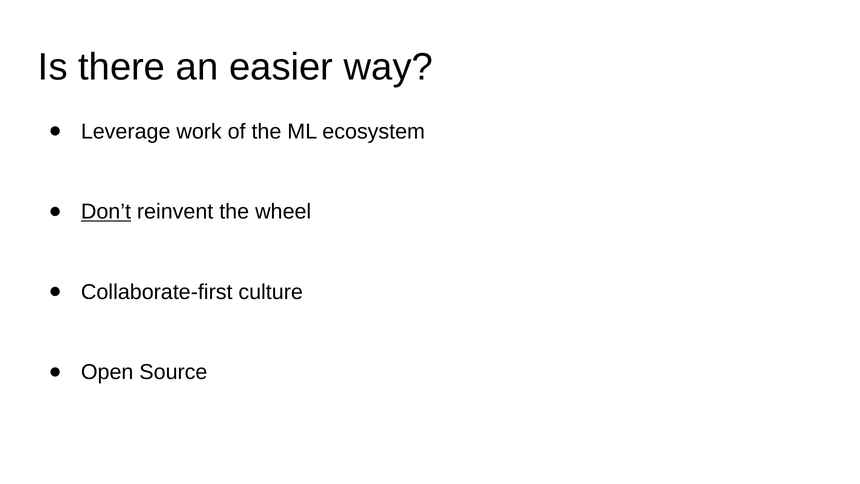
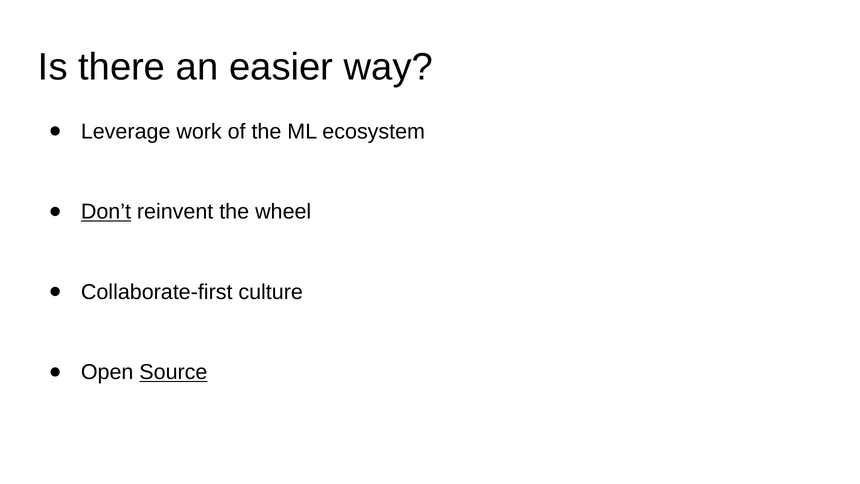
Source underline: none -> present (173, 372)
